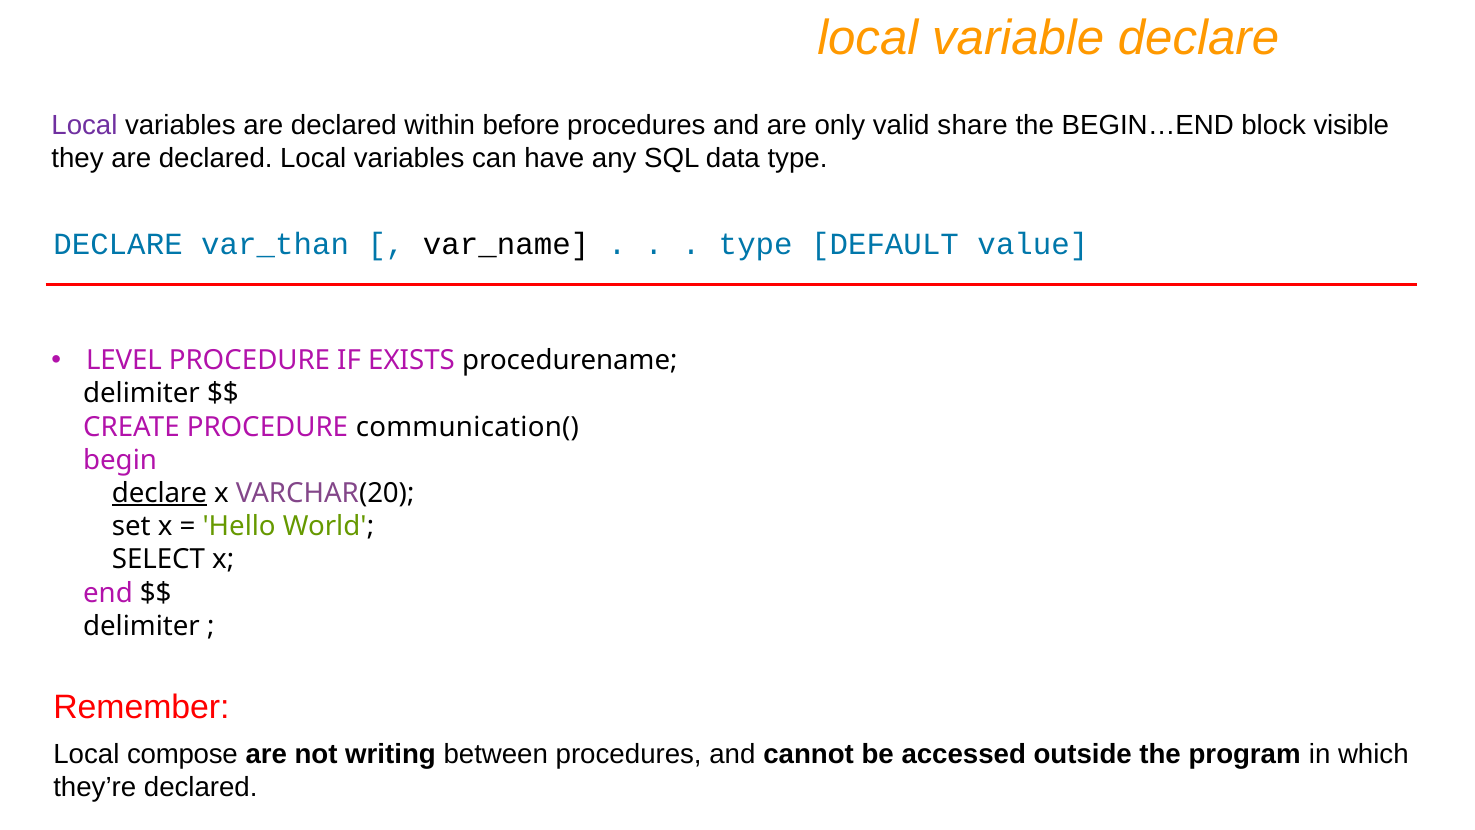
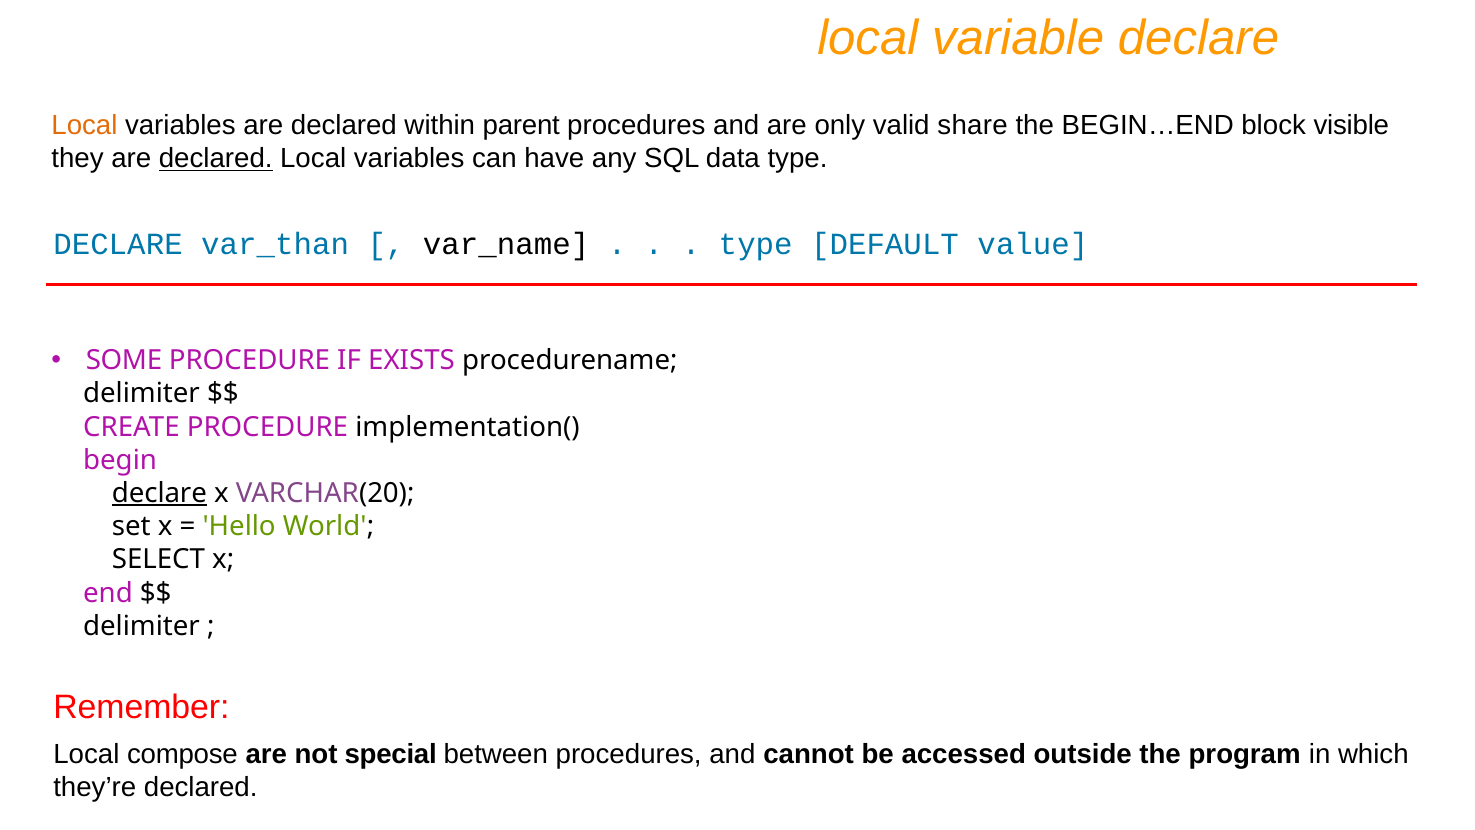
Local colour: purple -> orange (84, 125)
before: before -> parent (521, 125)
declared underline: none -> present (216, 159)
LEVEL: LEVEL -> SOME (124, 360)
communication(: communication( -> implementation( (468, 427)
writing: writing -> special (391, 754)
